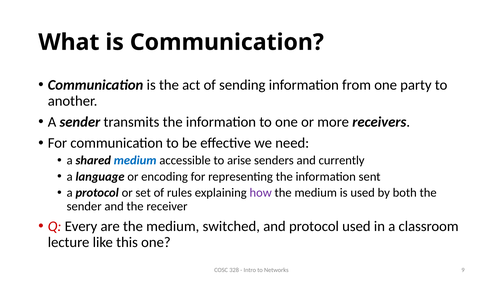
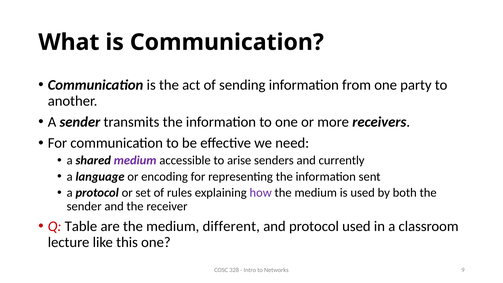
medium colour: blue -> purple (135, 160)
Every: Every -> Table (81, 226)
switched: switched -> different (231, 226)
